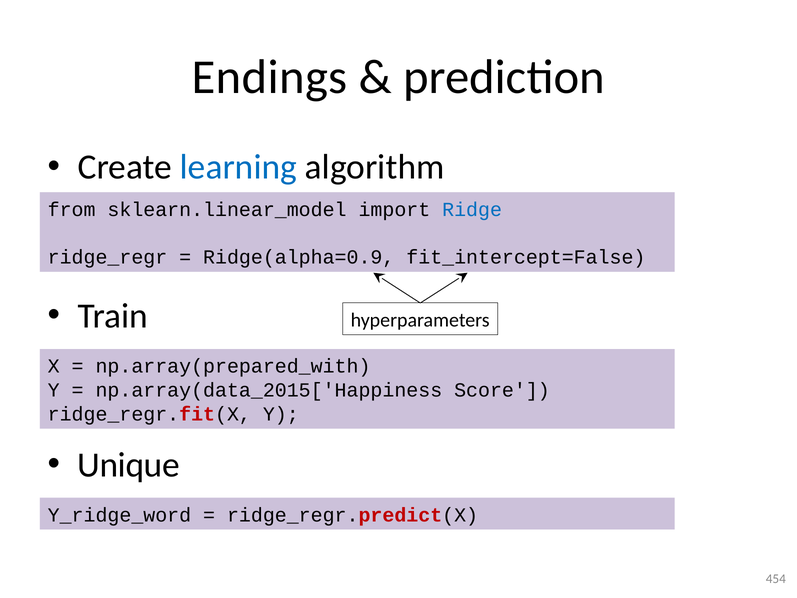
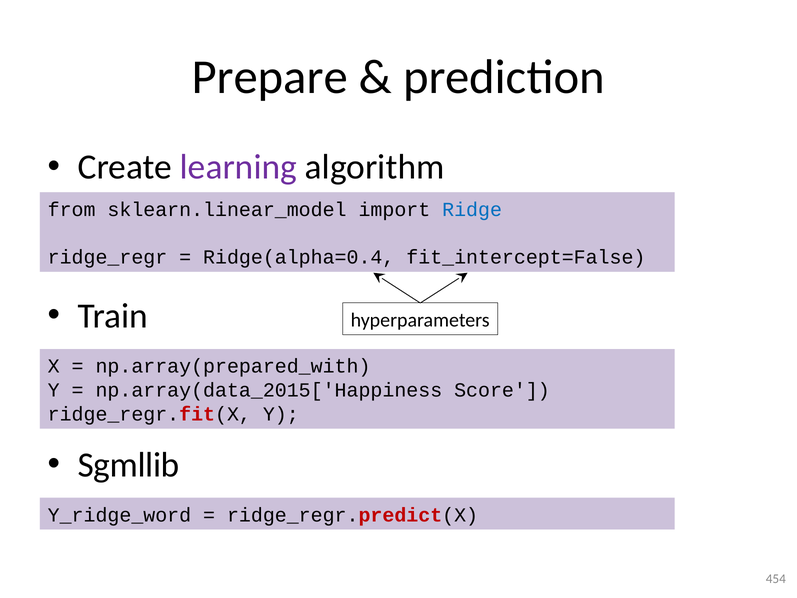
Endings: Endings -> Prepare (270, 77)
learning colour: blue -> purple (238, 167)
Ridge(alpha=0.9: Ridge(alpha=0.9 -> Ridge(alpha=0.4 (299, 257)
Unique: Unique -> Sgmllib (129, 465)
